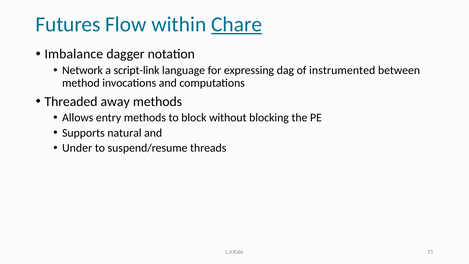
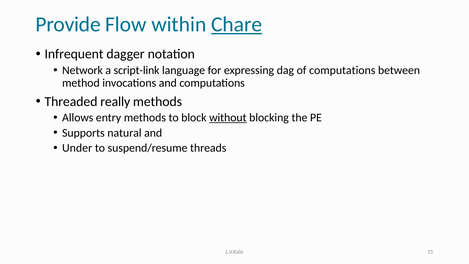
Futures: Futures -> Provide (68, 24)
Imbalance: Imbalance -> Infrequent (74, 54)
of instrumented: instrumented -> computations (342, 70)
away: away -> really (115, 101)
without underline: none -> present (228, 118)
